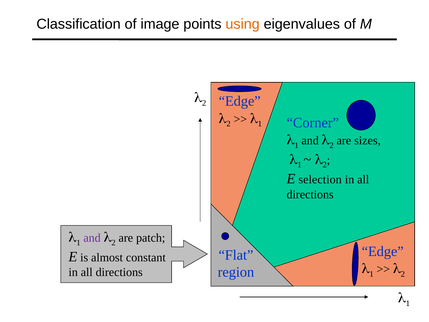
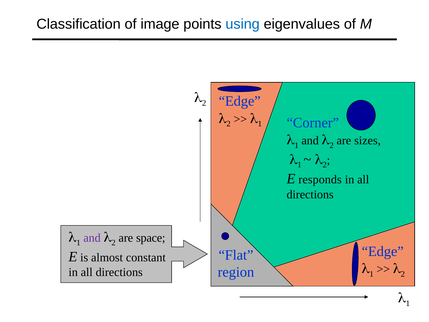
using colour: orange -> blue (243, 24)
selection: selection -> responds (320, 180)
patch: patch -> space (151, 238)
